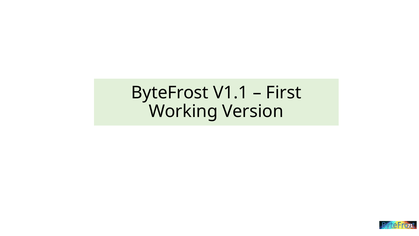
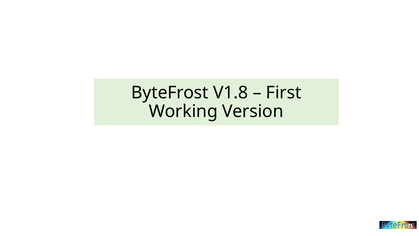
V1.1: V1.1 -> V1.8 (231, 92)
